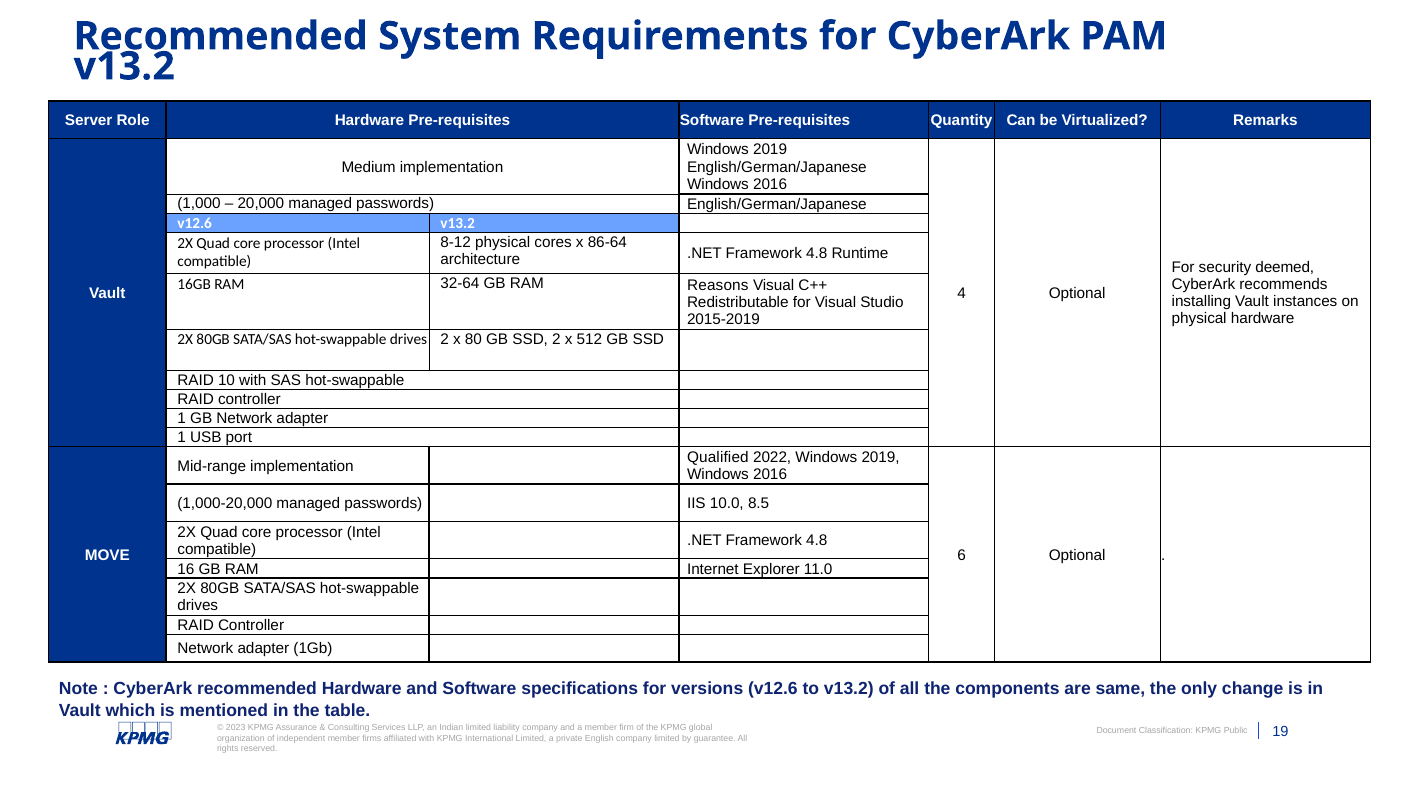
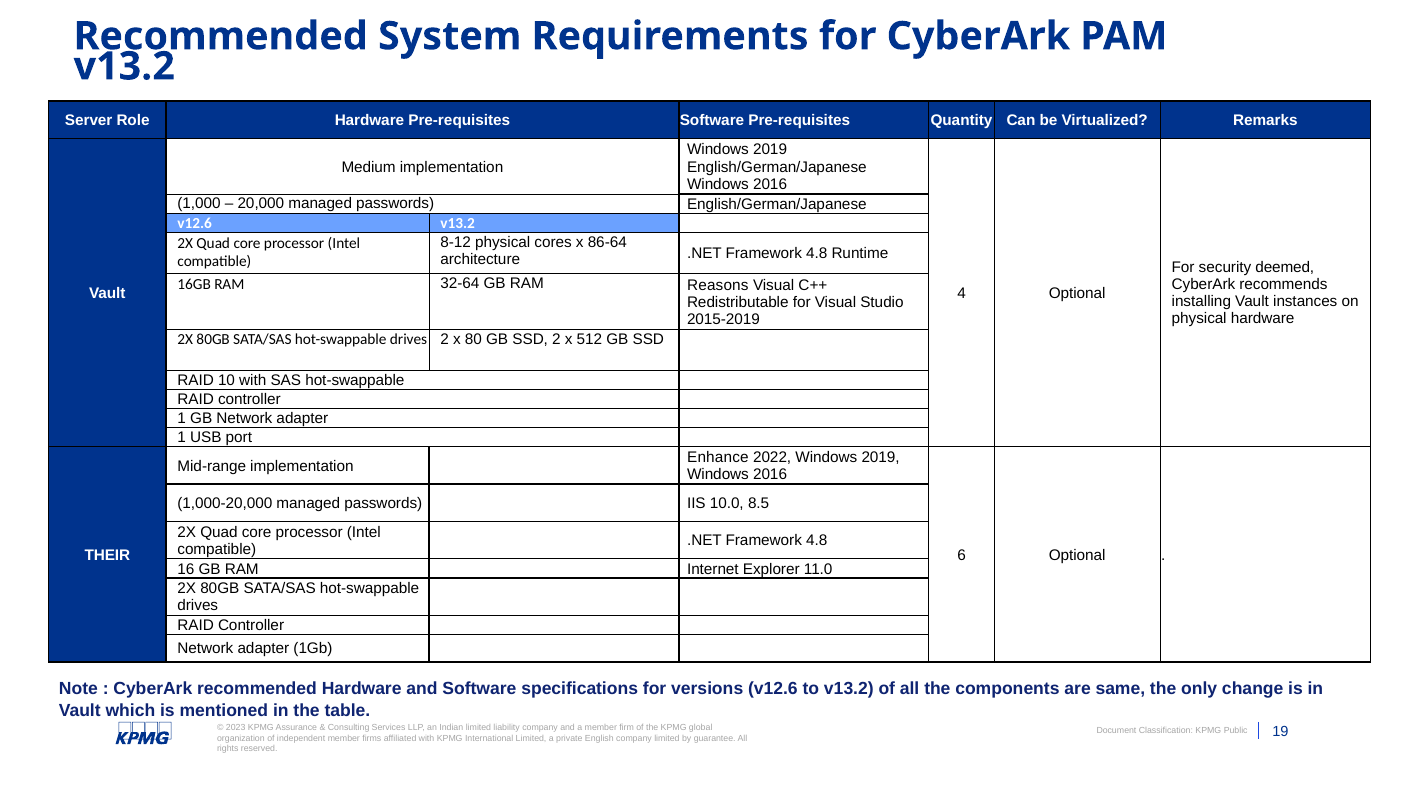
Qualified: Qualified -> Enhance (718, 457)
MOVE: MOVE -> THEIR (107, 555)
